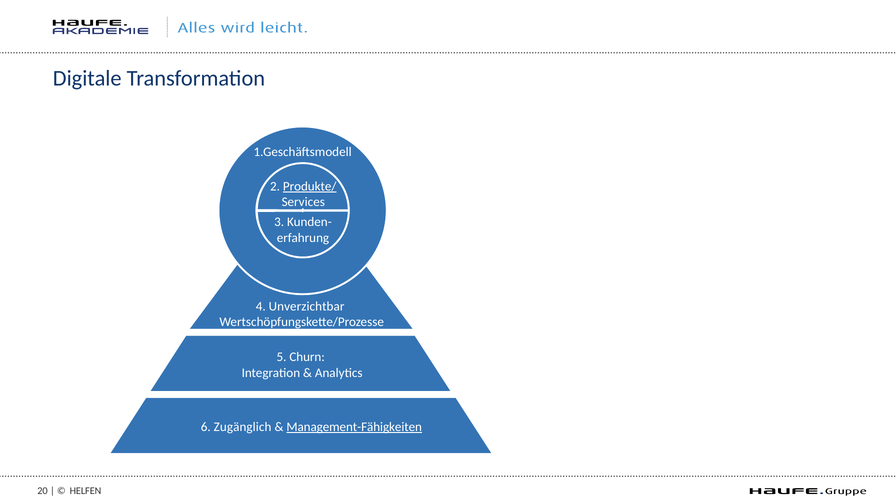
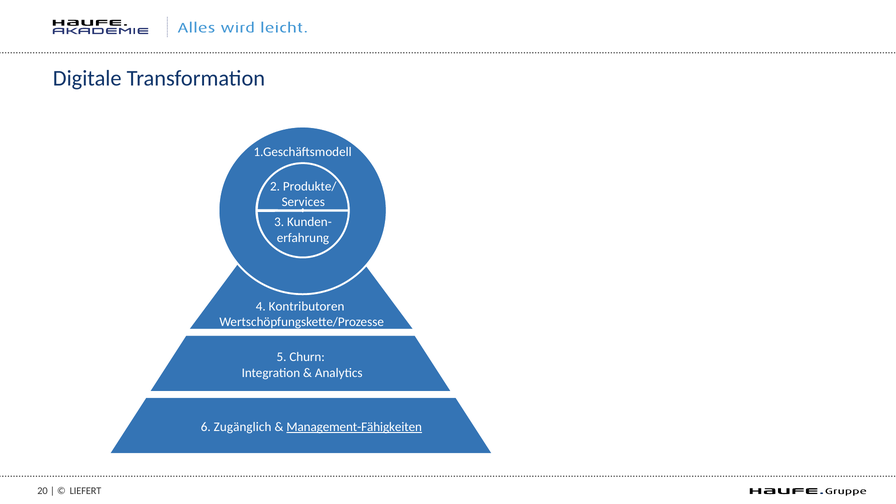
Produkte/ underline: present -> none (310, 186)
Unverzichtbar: Unverzichtbar -> Kontributoren (307, 306)
HELFEN: HELFEN -> LIEFERT (85, 491)
